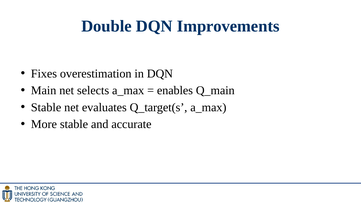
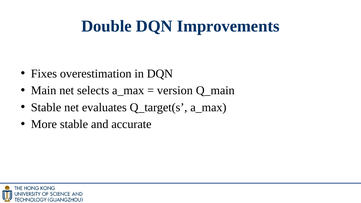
enables: enables -> version (175, 91)
